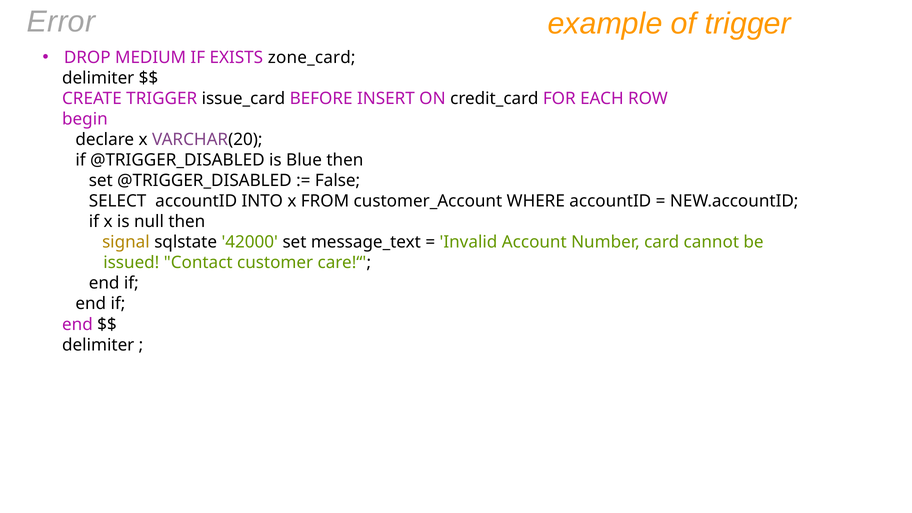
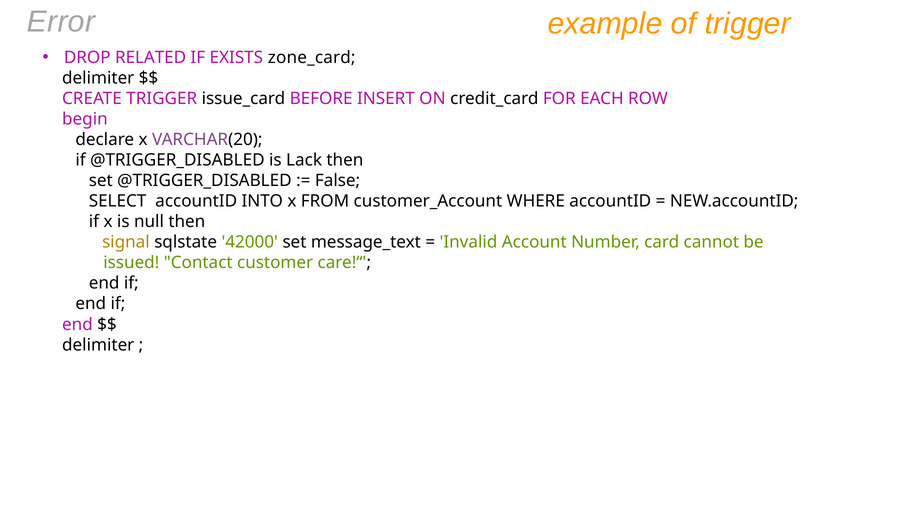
MEDIUM: MEDIUM -> RELATED (151, 58)
Blue: Blue -> Lack (304, 160)
